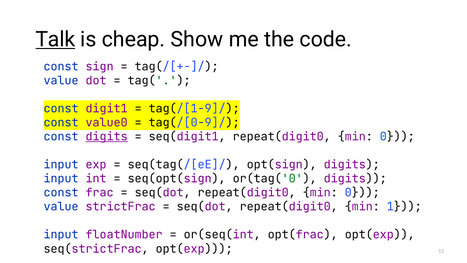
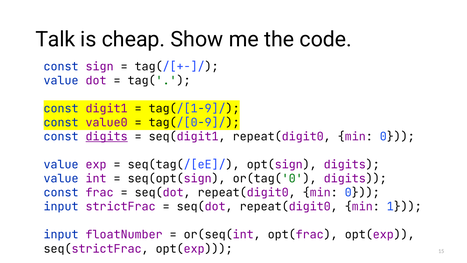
Talk underline: present -> none (55, 39)
input: input -> value (61, 164)
input: input -> value (61, 178)
value: value -> input (61, 207)
